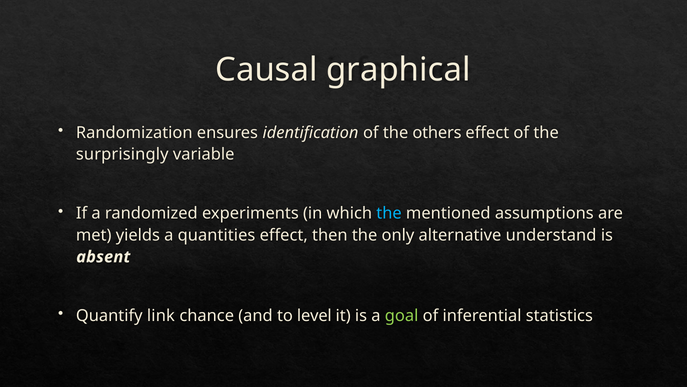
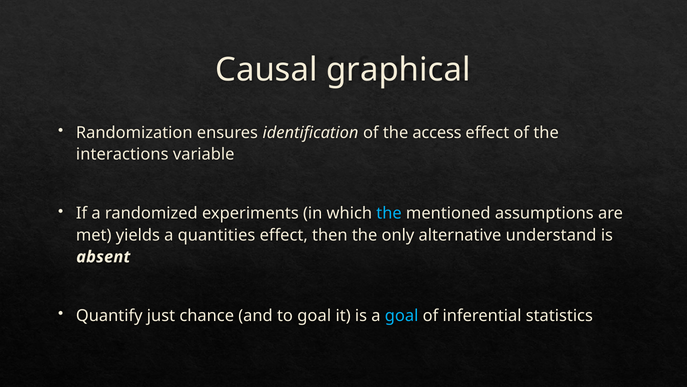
others: others -> access (437, 133)
surprisingly: surprisingly -> interactions (122, 154)
link: link -> just (161, 315)
to level: level -> goal (314, 315)
goal colour: light green -> light blue (402, 315)
